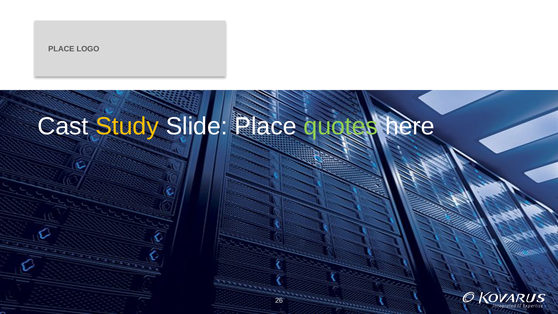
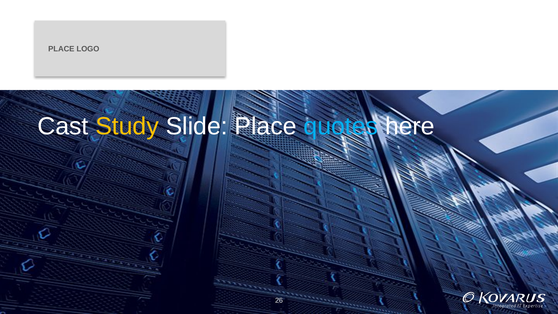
quotes colour: light green -> light blue (341, 126)
